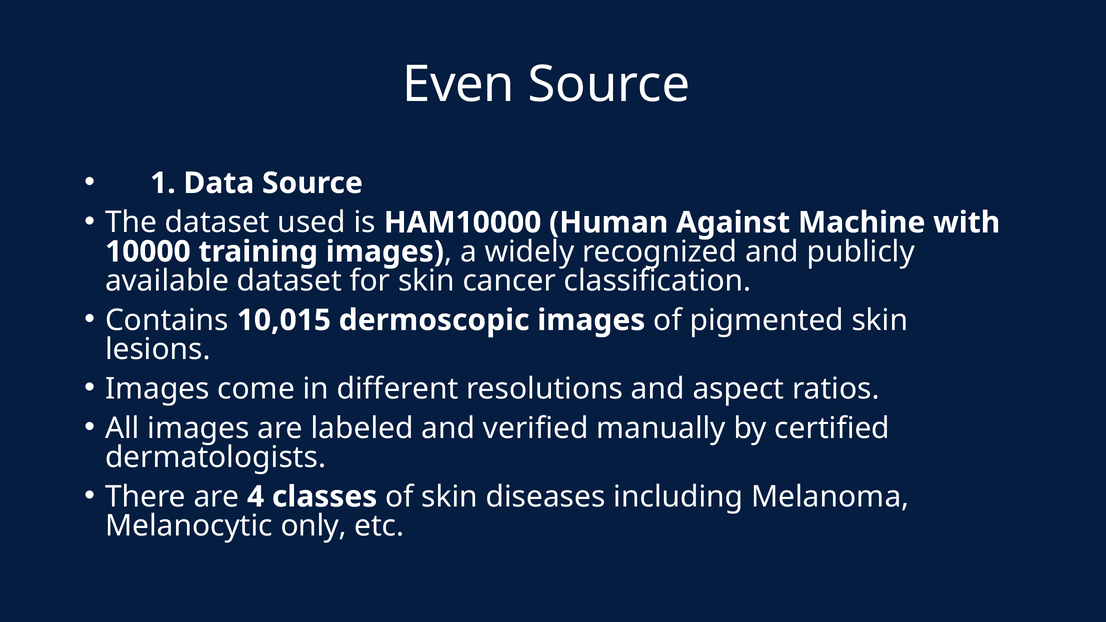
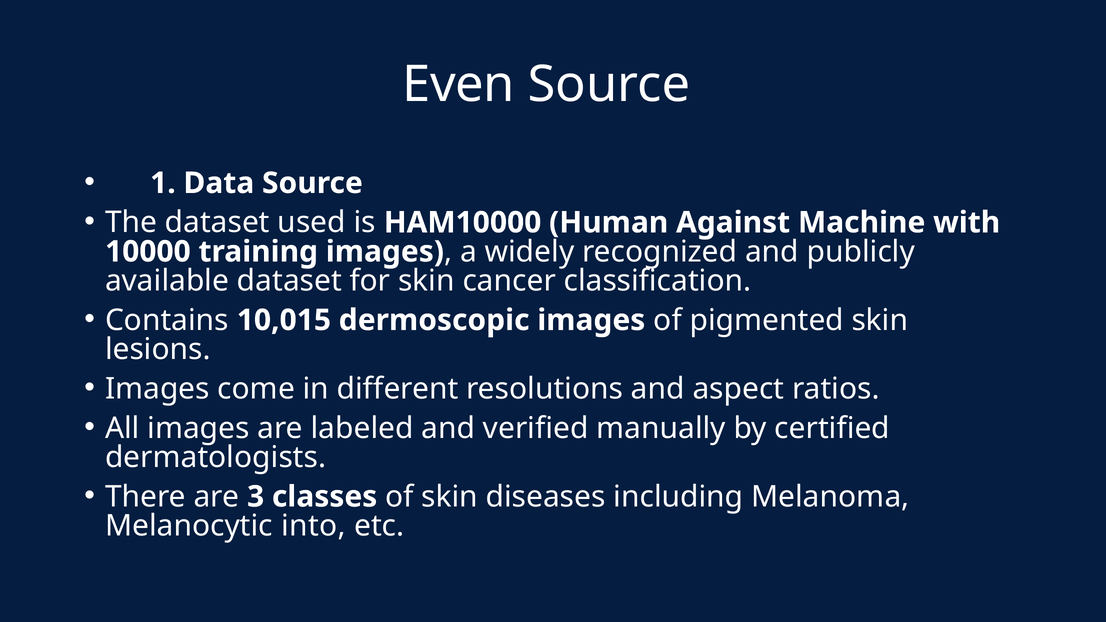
4: 4 -> 3 (256, 497)
only: only -> into (313, 526)
